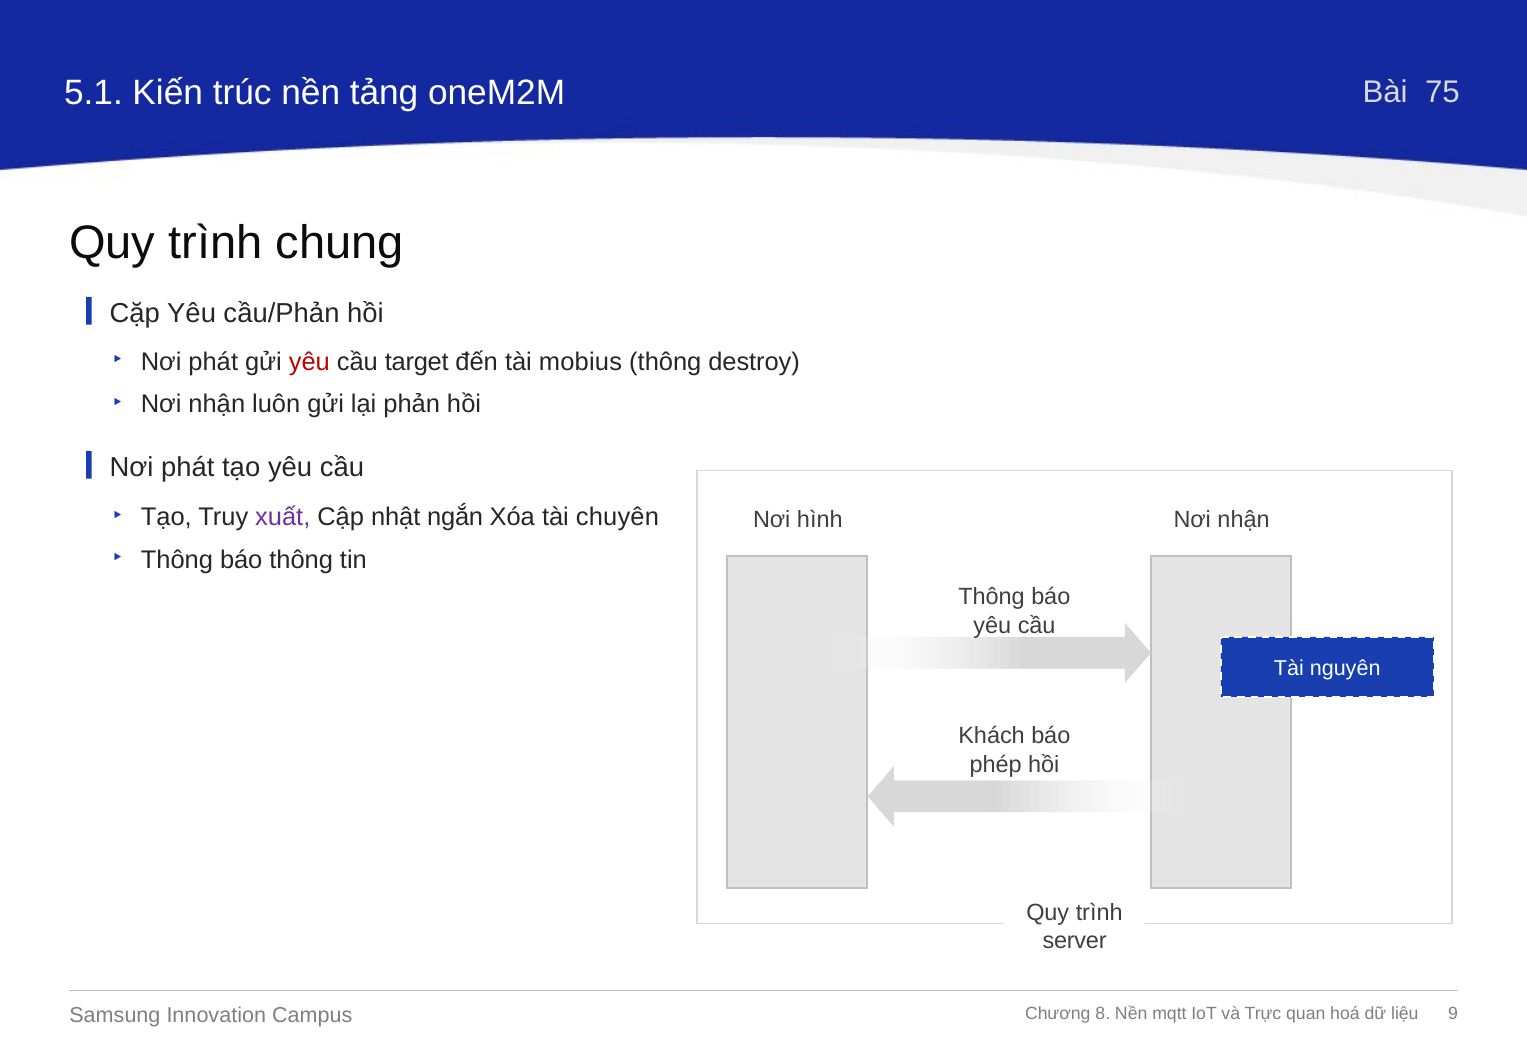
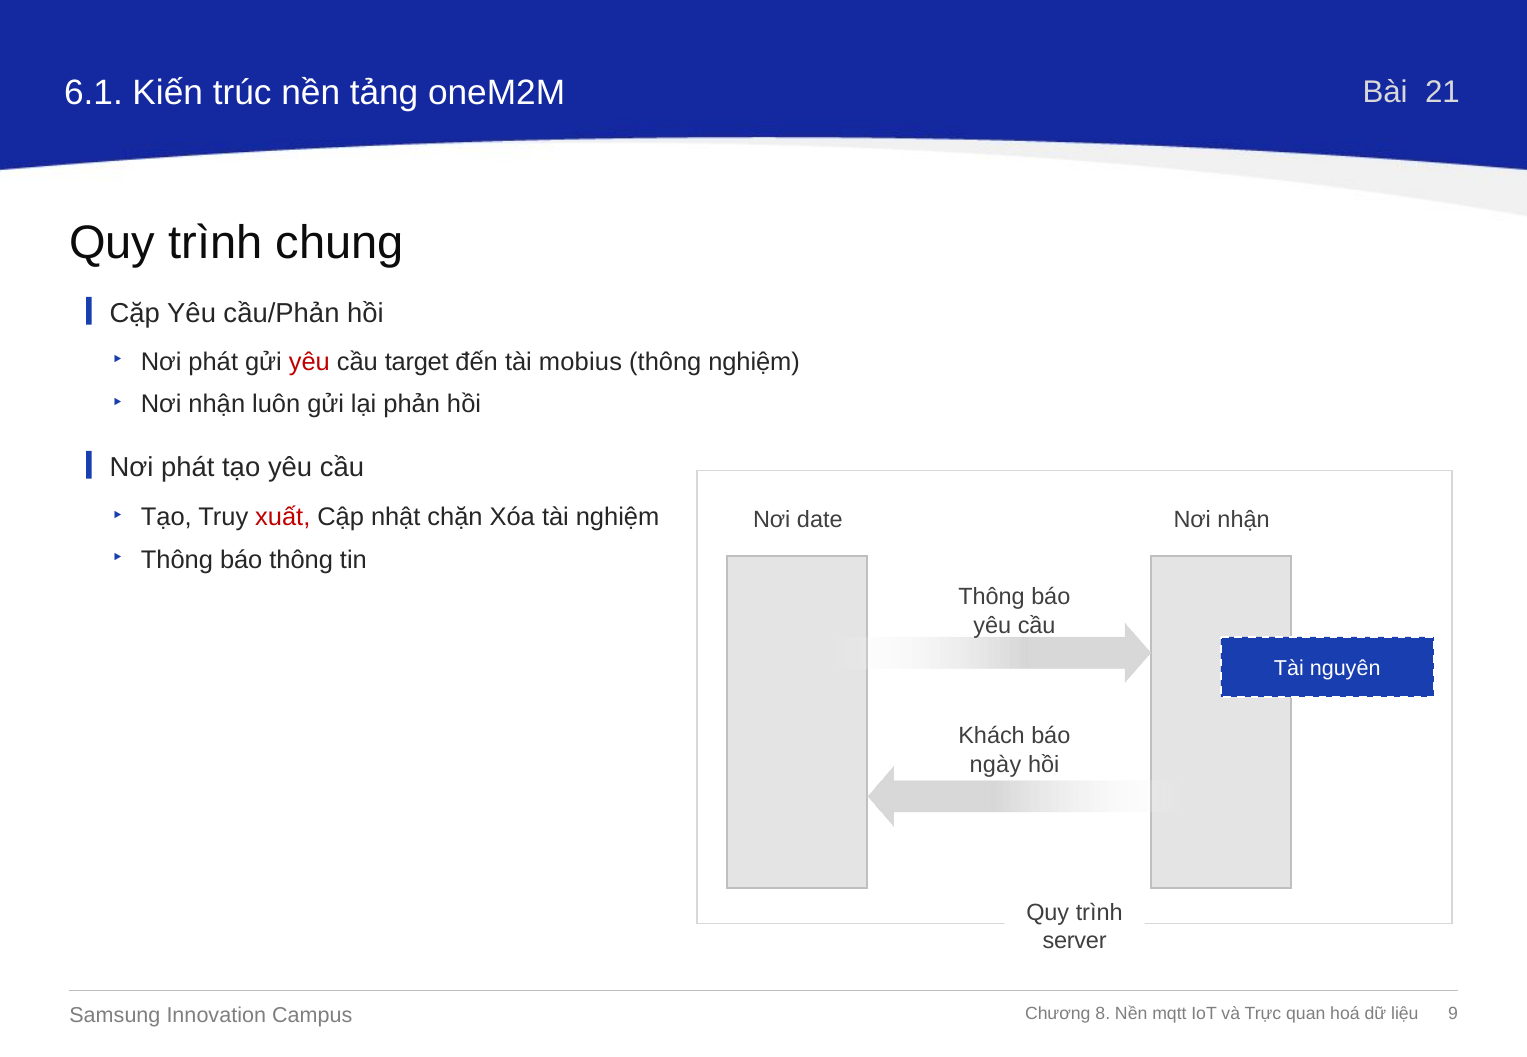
5.1: 5.1 -> 6.1 (93, 93)
75: 75 -> 21 (1442, 92)
thông destroy: destroy -> nghiệm (754, 362)
xuất colour: purple -> red (283, 518)
ngắn: ngắn -> chặn (455, 518)
tài chuyên: chuyên -> nghiệm (618, 518)
hình: hình -> date (820, 520)
phép: phép -> ngày (995, 765)
